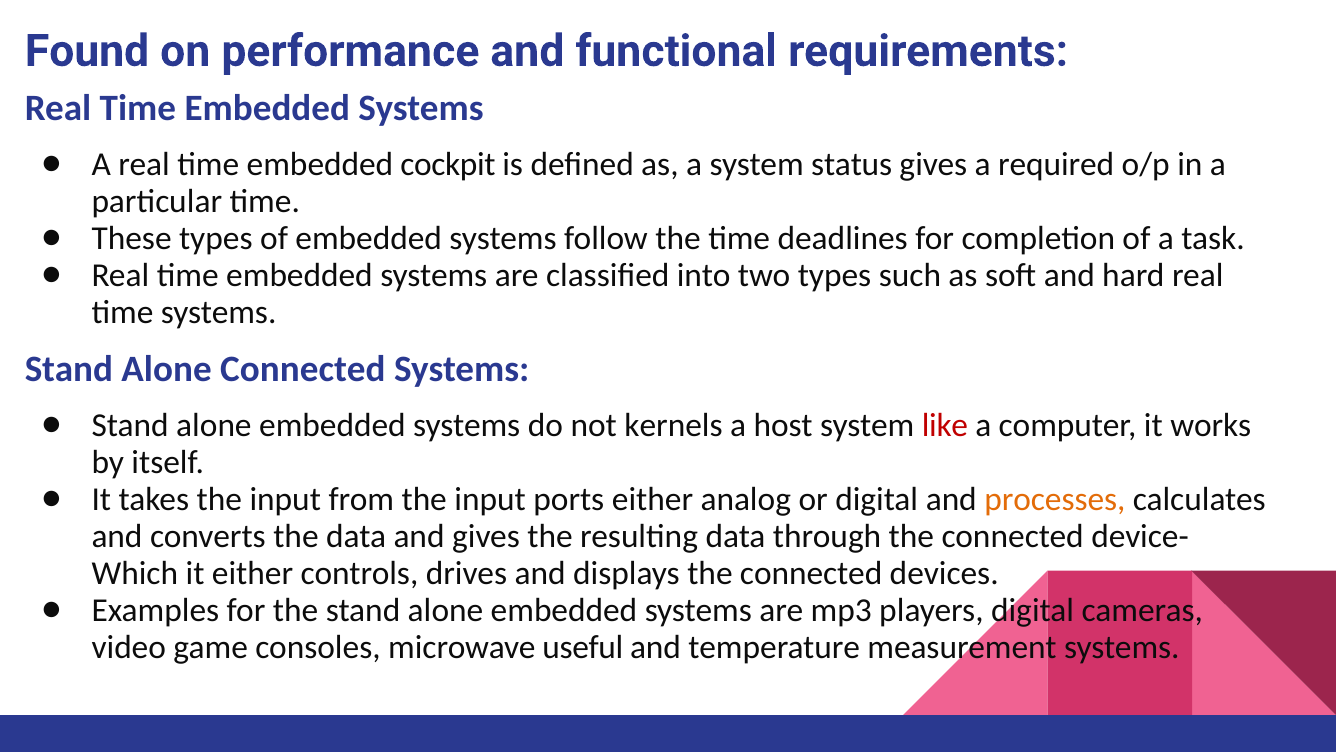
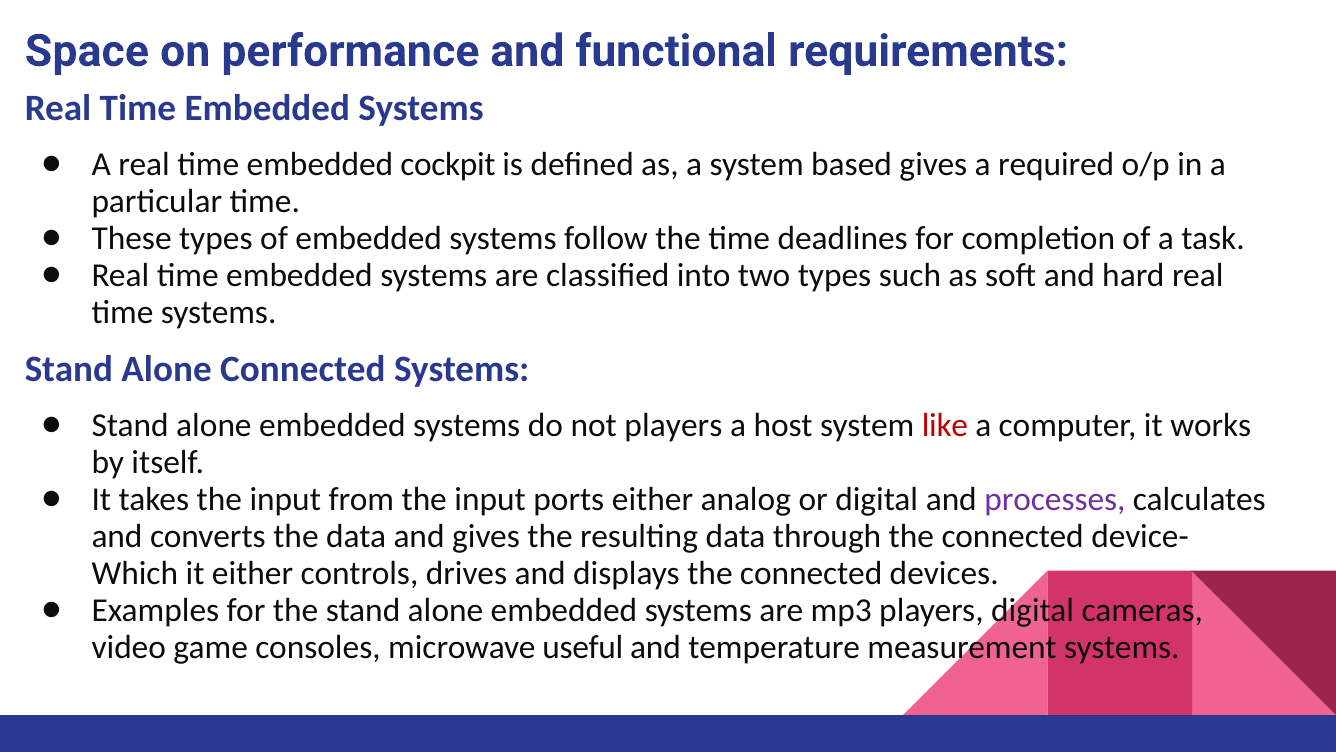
Found: Found -> Space (87, 51)
status: status -> based (852, 165)
not kernels: kernels -> players (673, 425)
processes colour: orange -> purple (1055, 499)
